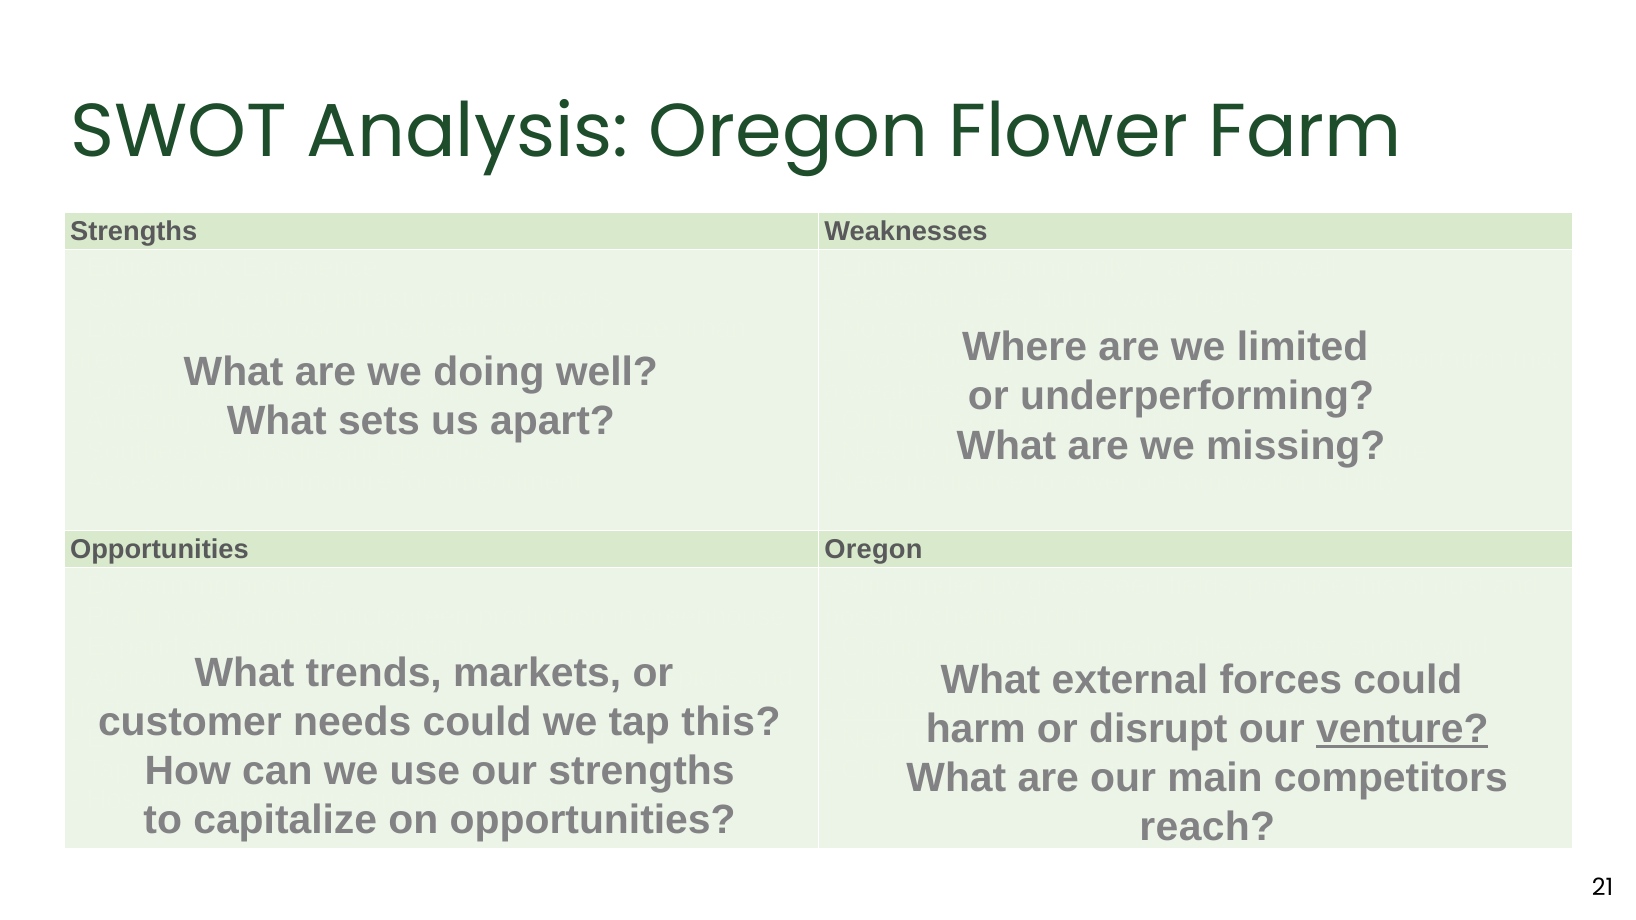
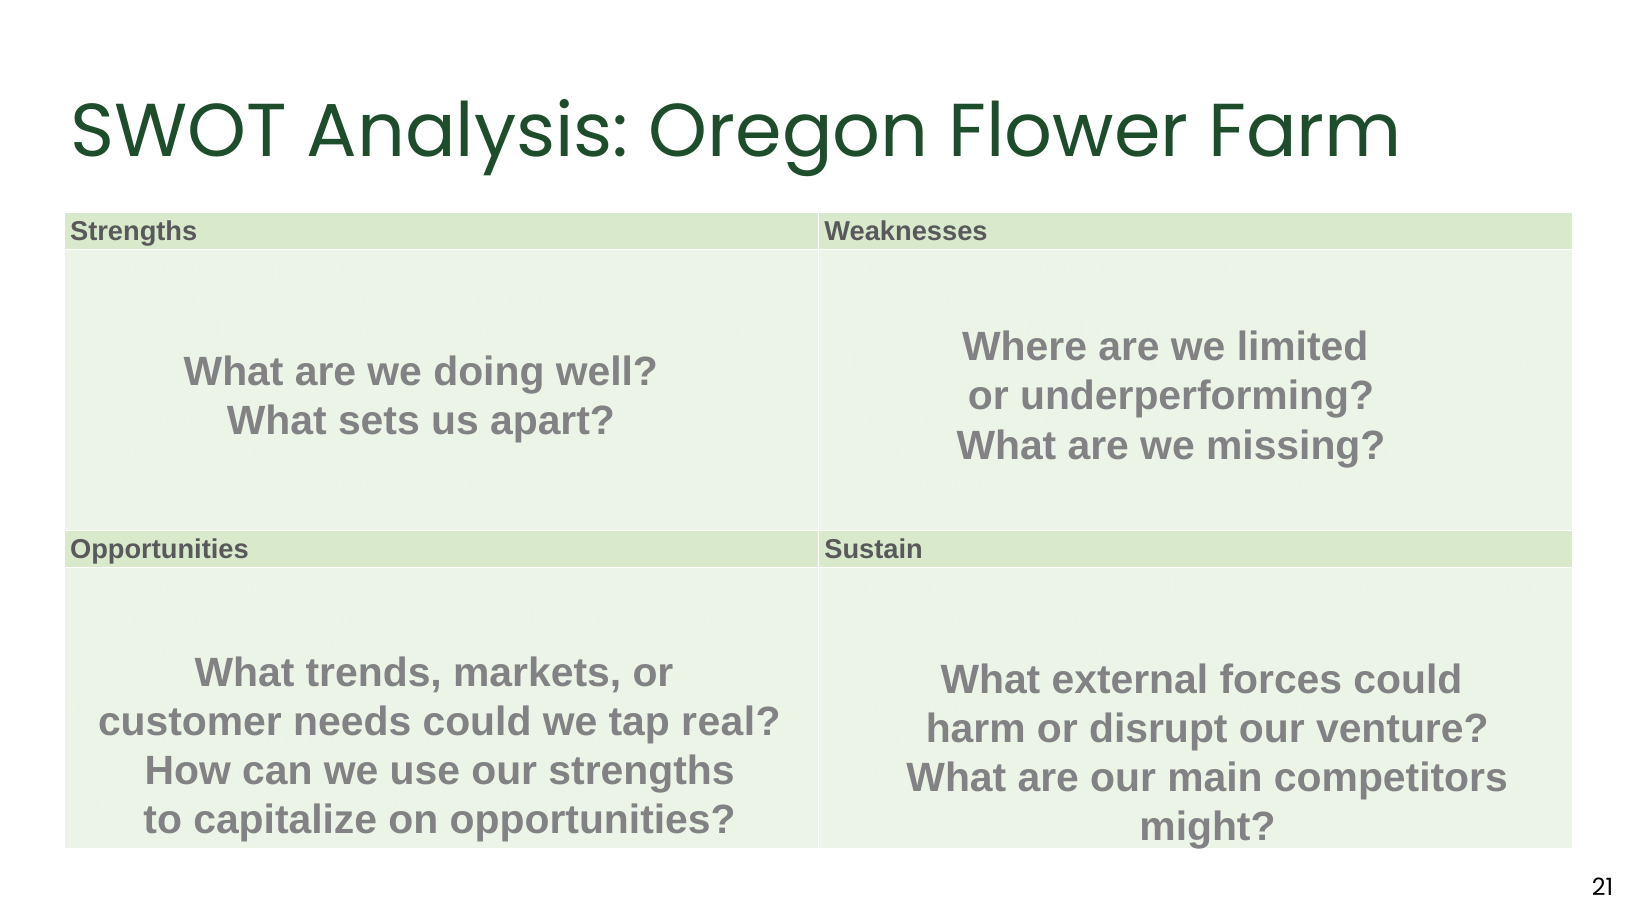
Opportunities Oregon: Oregon -> Sustain (874, 549)
this: this -> real (731, 722)
venture underline: present -> none (1402, 729)
reach: reach -> might (1207, 827)
